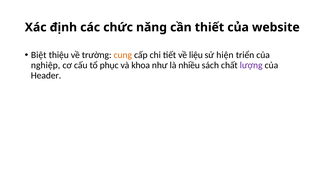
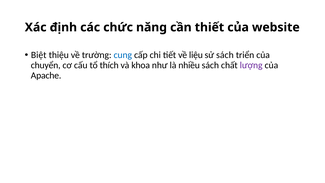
cung colour: orange -> blue (123, 55)
sử hiện: hiện -> sách (225, 55)
nghiệp: nghiệp -> chuyển (46, 65)
phục: phục -> thích (109, 65)
Header: Header -> Apache (46, 75)
